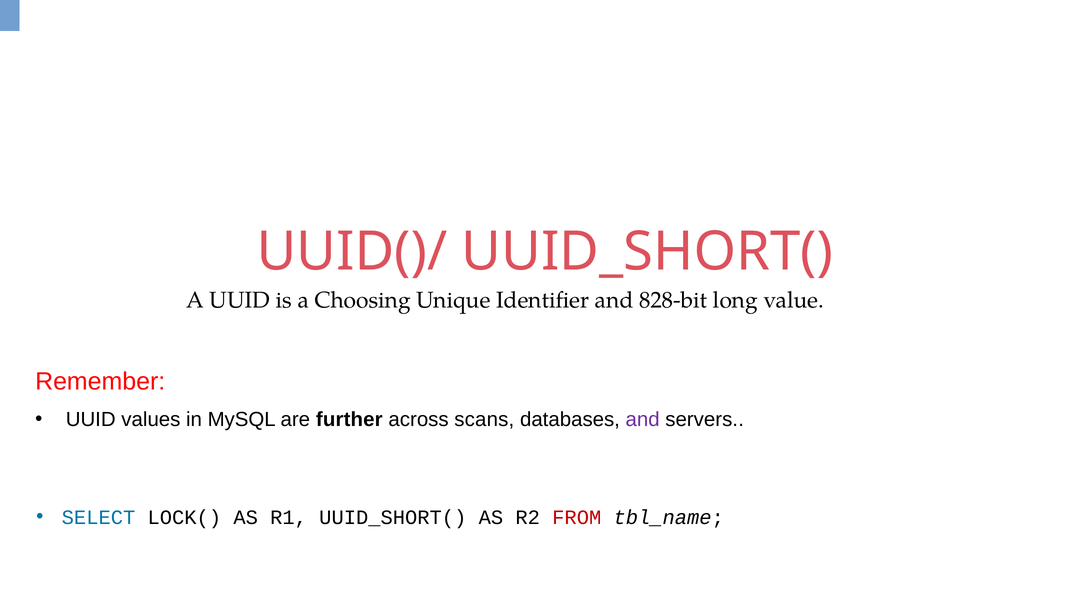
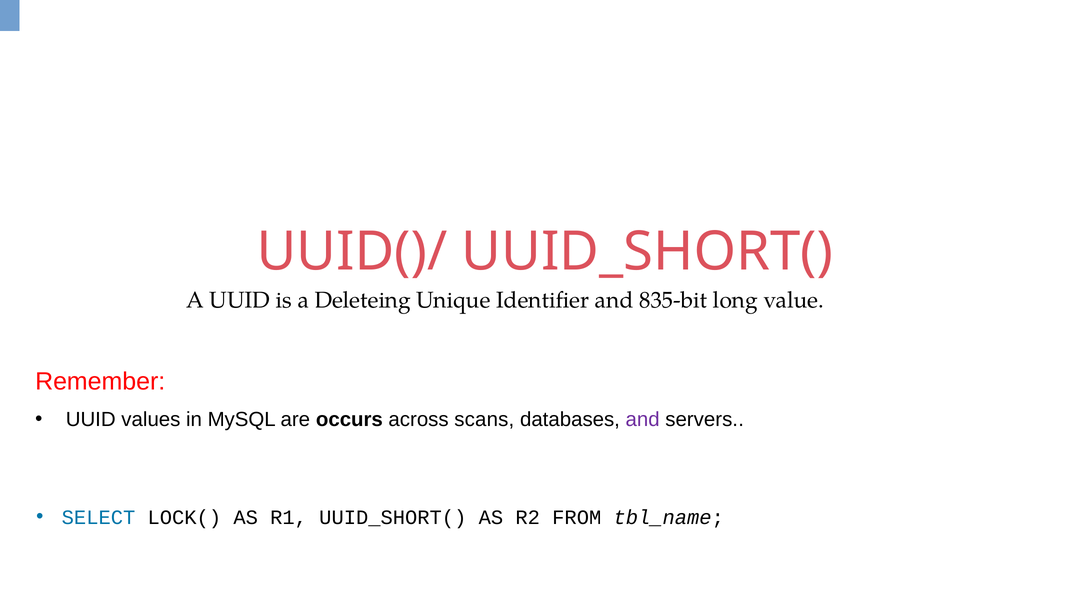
Choosing: Choosing -> Deleteing (363, 300)
828-bit: 828-bit -> 835-bit (673, 300)
further: further -> occurs (349, 420)
FROM colour: red -> black (577, 517)
